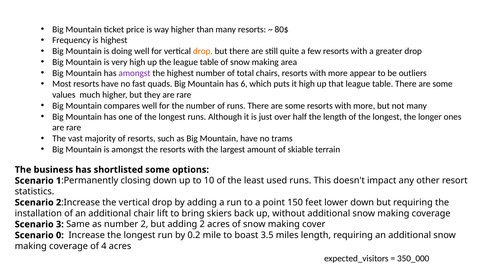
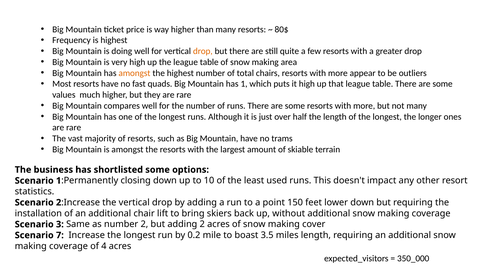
amongst colour: purple -> orange (134, 73)
has 6: 6 -> 1 (244, 84)
0: 0 -> 7 (60, 235)
